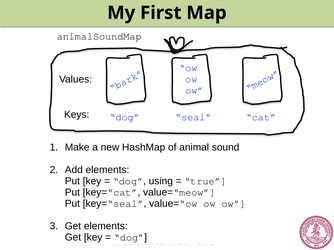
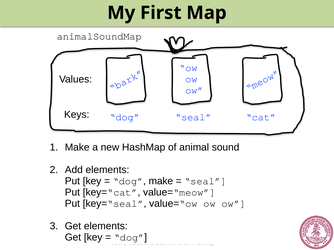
dog using: using -> make (161, 181)
true: true -> seal (206, 181)
